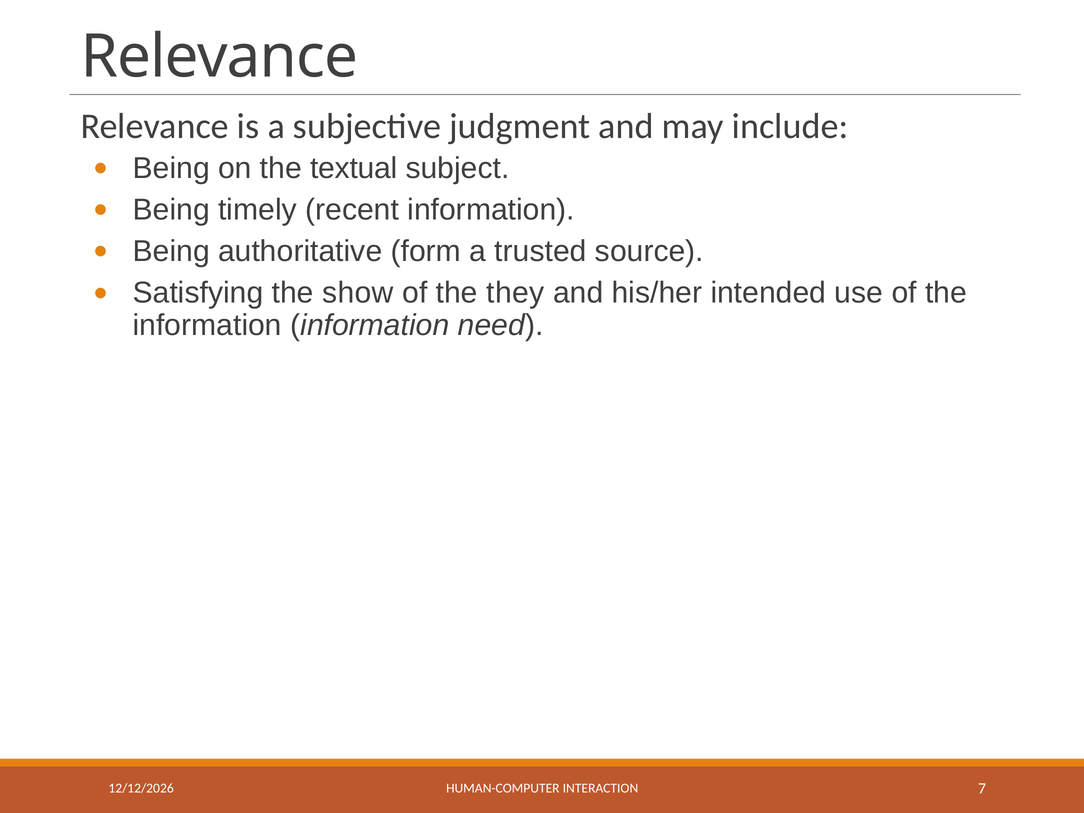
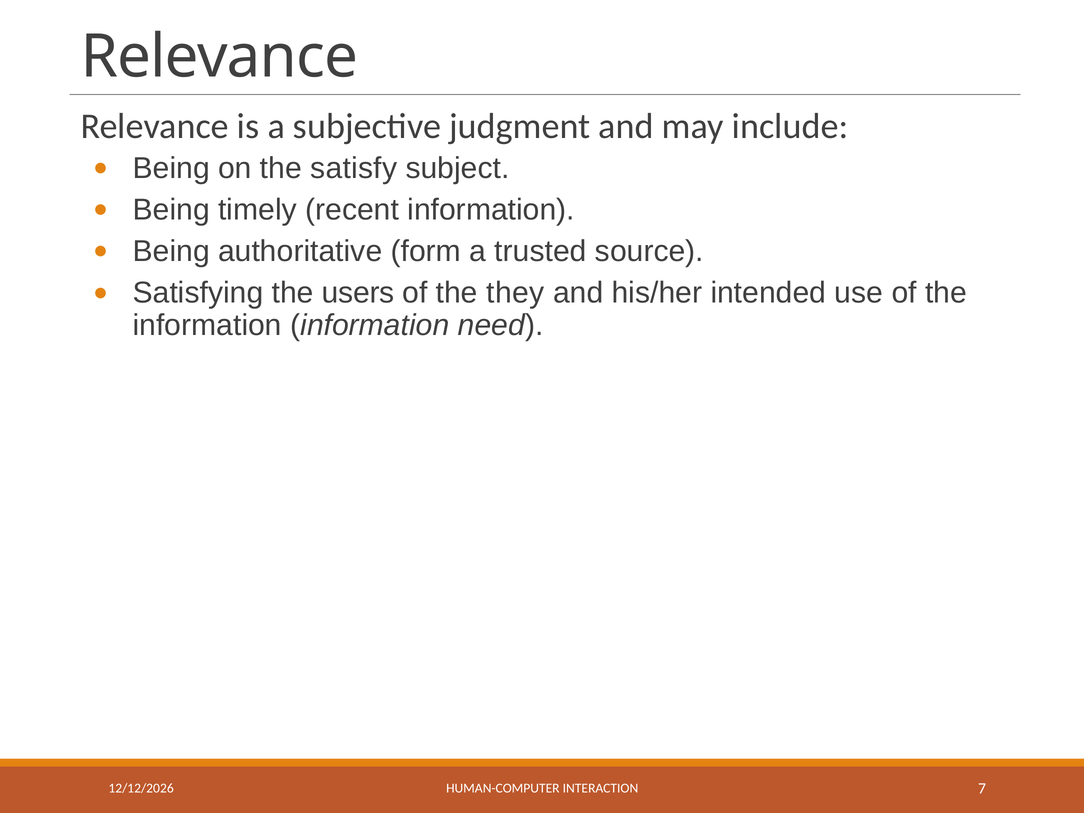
textual: textual -> satisfy (354, 168)
show: show -> users (358, 293)
